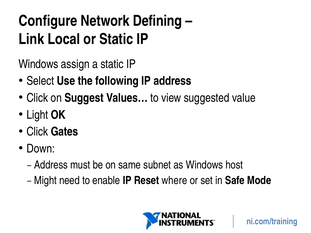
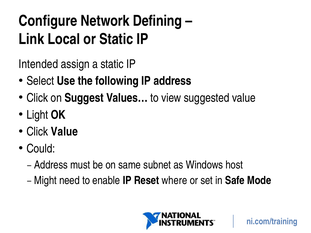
Windows: Windows -> Intended (38, 64)
Click Gates: Gates -> Value (64, 132)
Down: Down -> Could (41, 149)
